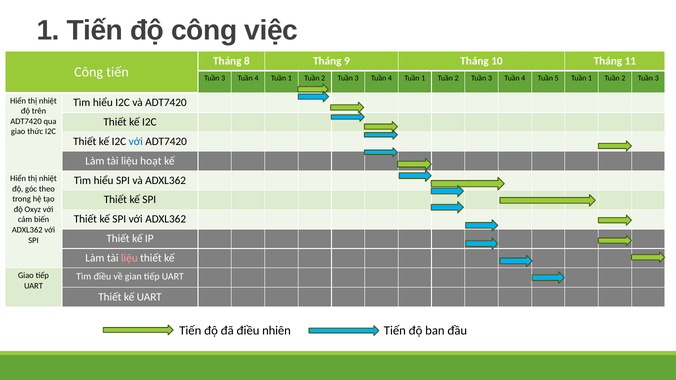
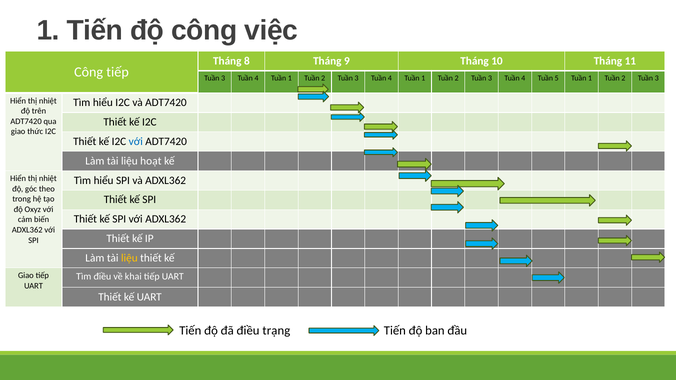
Công tiến: tiến -> tiếp (118, 72)
liệu colour: pink -> yellow (129, 258)
gian: gian -> khai (133, 277)
nhiên: nhiên -> trạng (276, 331)
